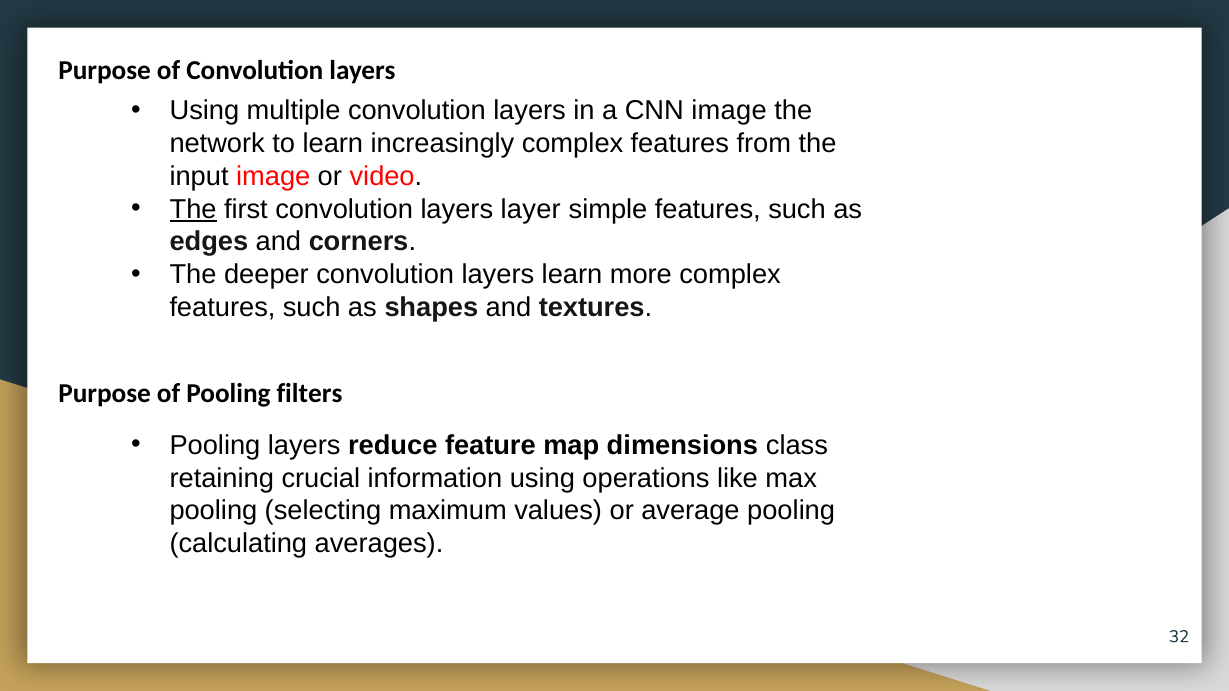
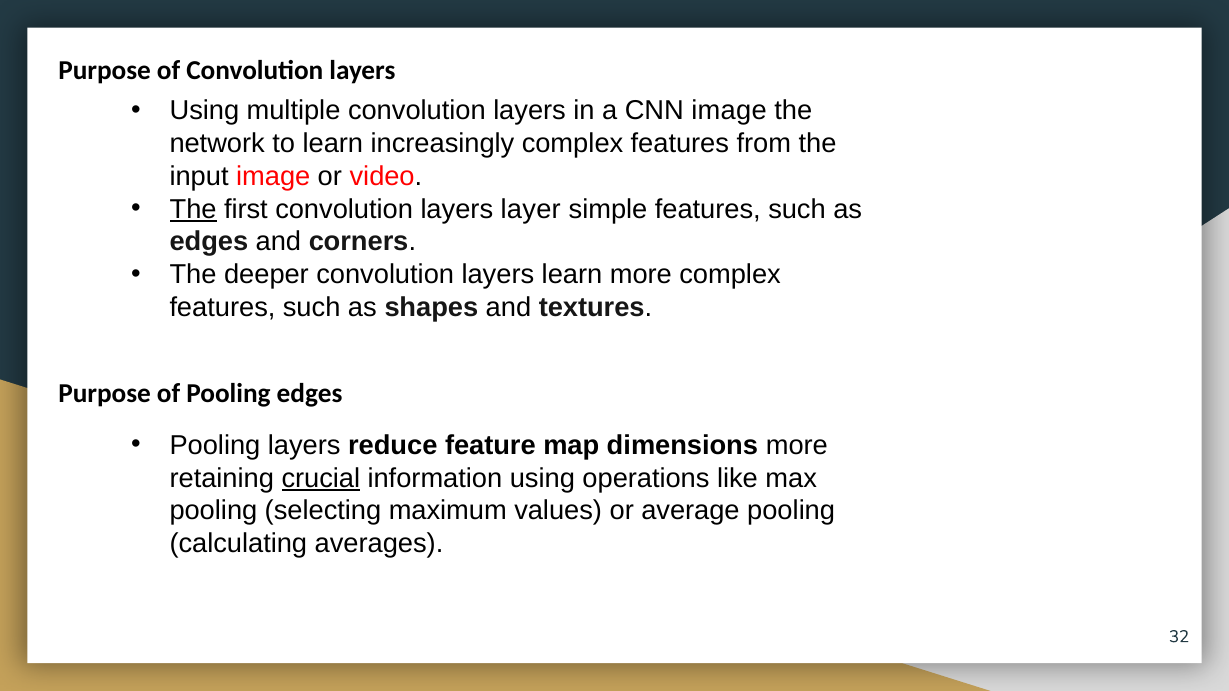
Pooling filters: filters -> edges (310, 394)
dimensions class: class -> more (797, 446)
crucial underline: none -> present (321, 478)
